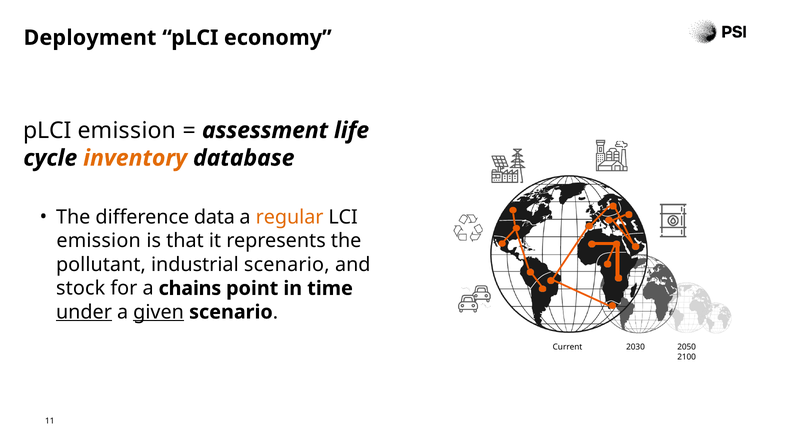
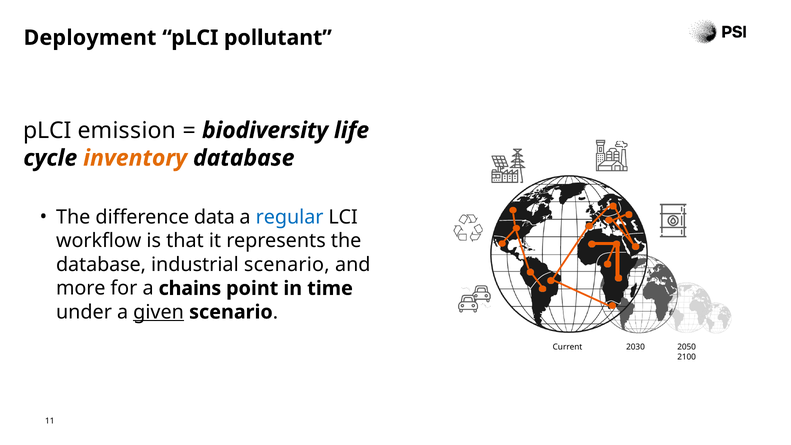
economy: economy -> pollutant (278, 38)
assessment: assessment -> biodiversity (265, 130)
regular colour: orange -> blue (290, 217)
emission: emission -> workflow (99, 241)
pollutant: pollutant -> database (101, 265)
stock: stock -> more (81, 288)
under underline: present -> none (84, 312)
